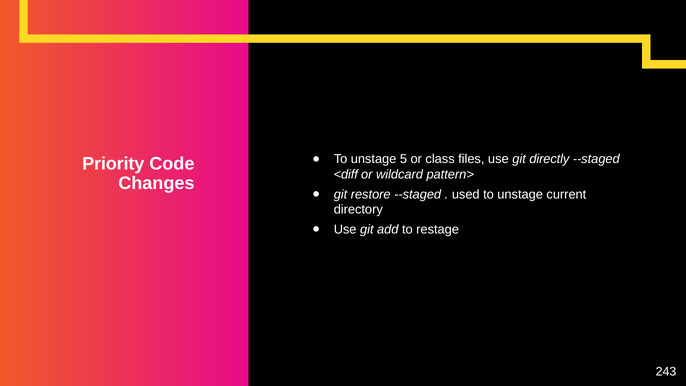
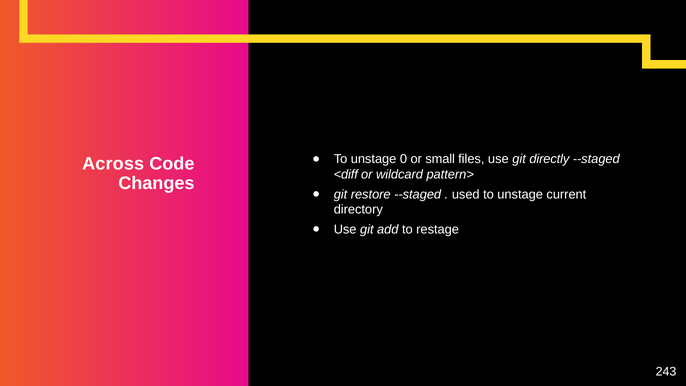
5: 5 -> 0 (403, 159)
class: class -> small (440, 159)
Priority: Priority -> Across (113, 164)
